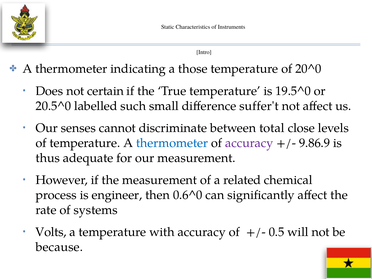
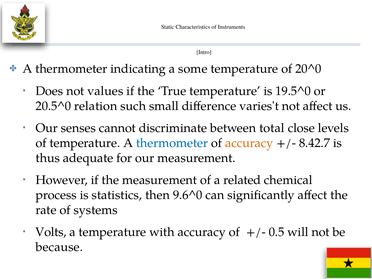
those: those -> some (193, 69)
certain: certain -> values (105, 91)
labelled: labelled -> relation (96, 106)
suffer't: suffer't -> varies't (259, 106)
accuracy colour: purple -> orange (249, 143)
9.86.9: 9.86.9 -> 8.42.7 (315, 143)
engineer: engineer -> statistics (117, 195)
0.6^0: 0.6^0 -> 9.6^0 (188, 195)
